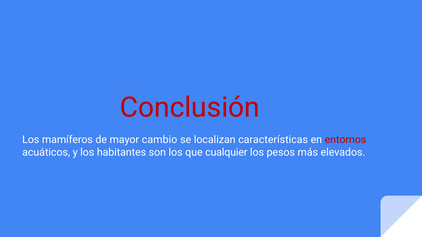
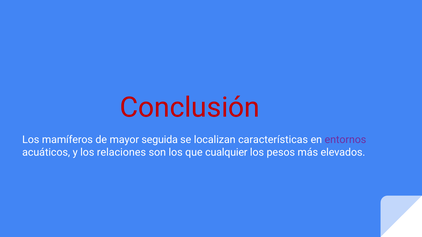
cambio: cambio -> seguida (160, 140)
entornos colour: red -> purple (345, 140)
habitantes: habitantes -> relaciones (121, 153)
